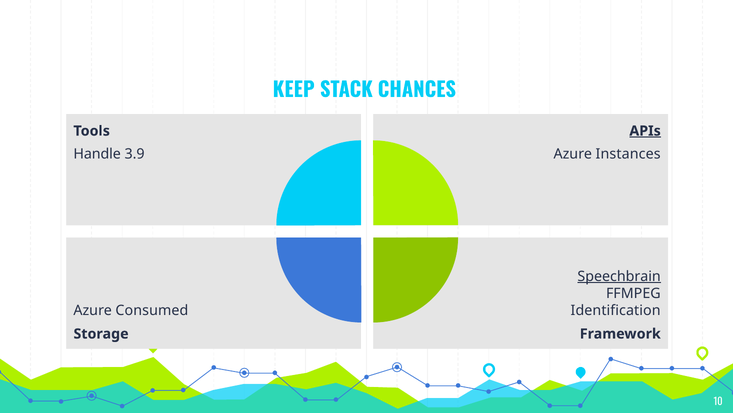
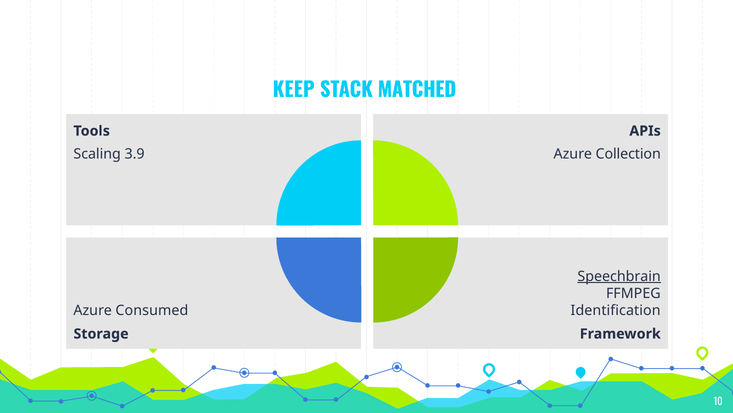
CHANCES: CHANCES -> MATCHED (417, 90)
APIs underline: present -> none (645, 131)
Handle: Handle -> Scaling (97, 154)
Instances: Instances -> Collection (628, 154)
